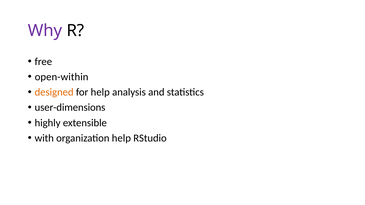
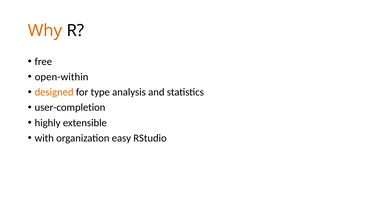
Why colour: purple -> orange (45, 31)
for help: help -> type (100, 92)
user-dimensions: user-dimensions -> user-completion (70, 108)
organization help: help -> easy (121, 138)
